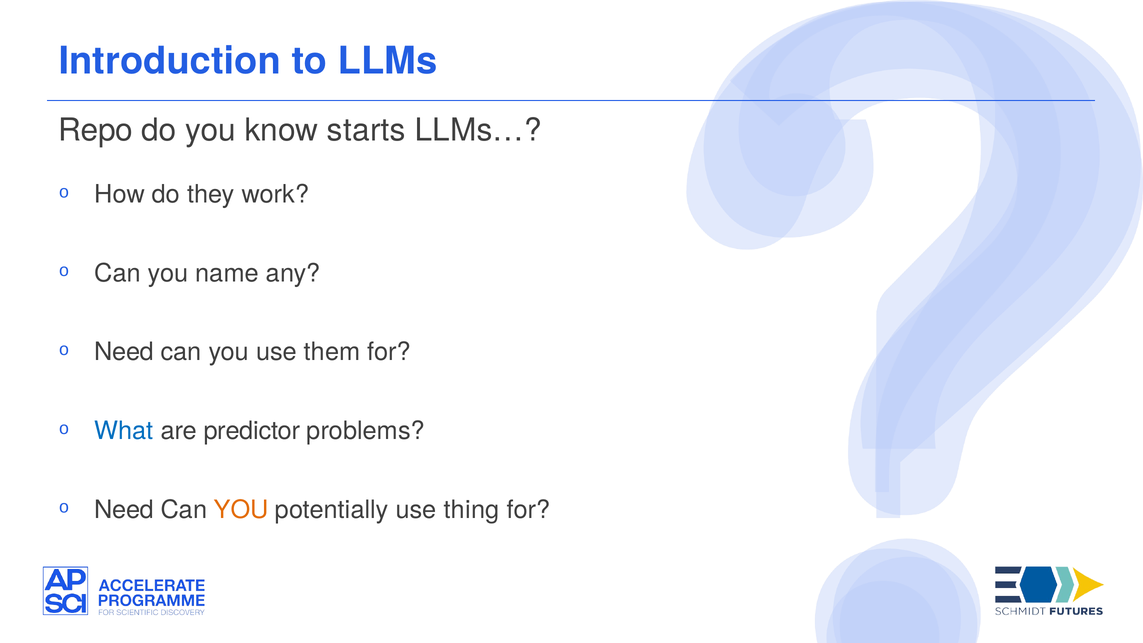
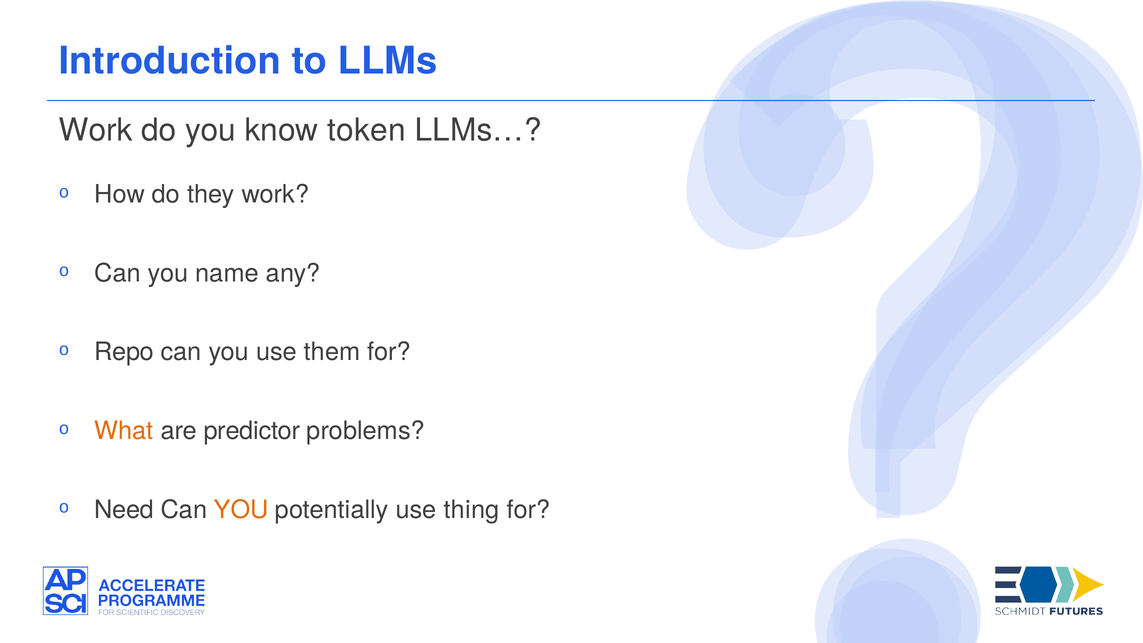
Repo: Repo -> Work (96, 130)
starts: starts -> token (366, 130)
Need: Need -> Repo (124, 352)
What colour: blue -> orange (124, 431)
